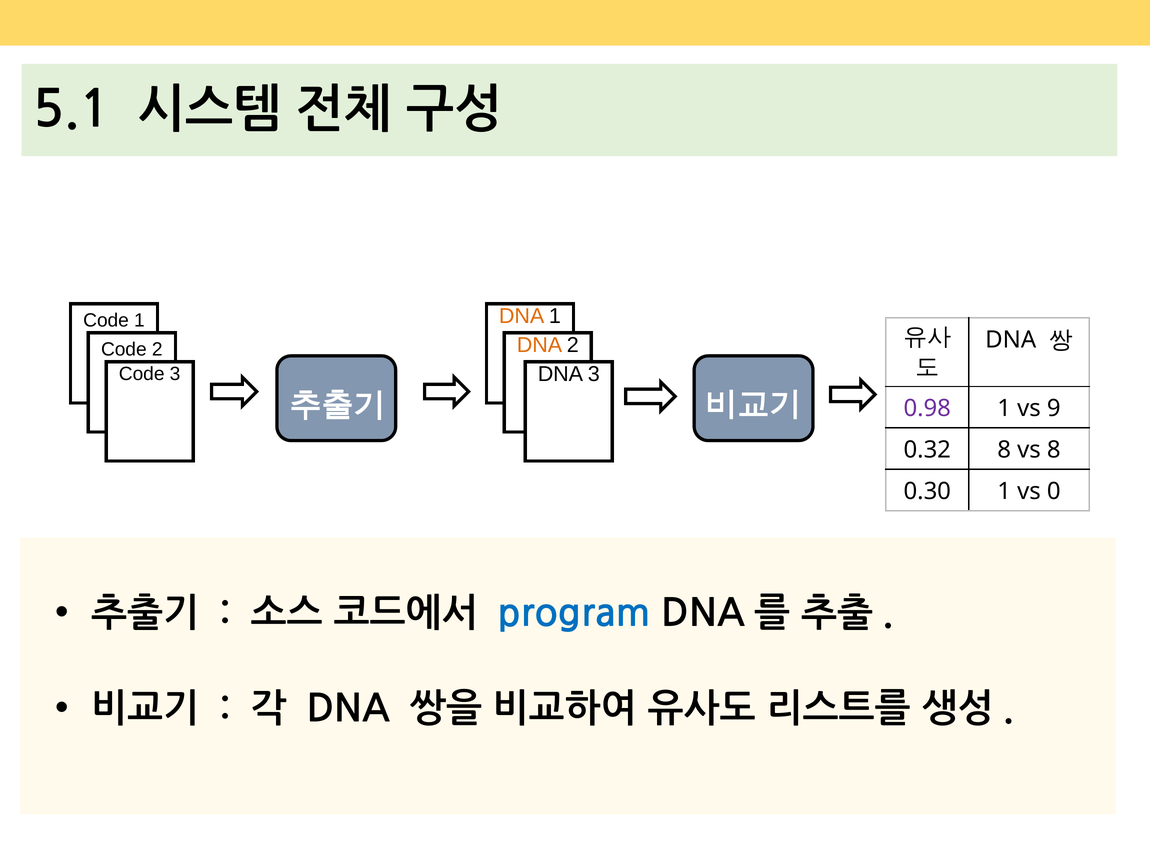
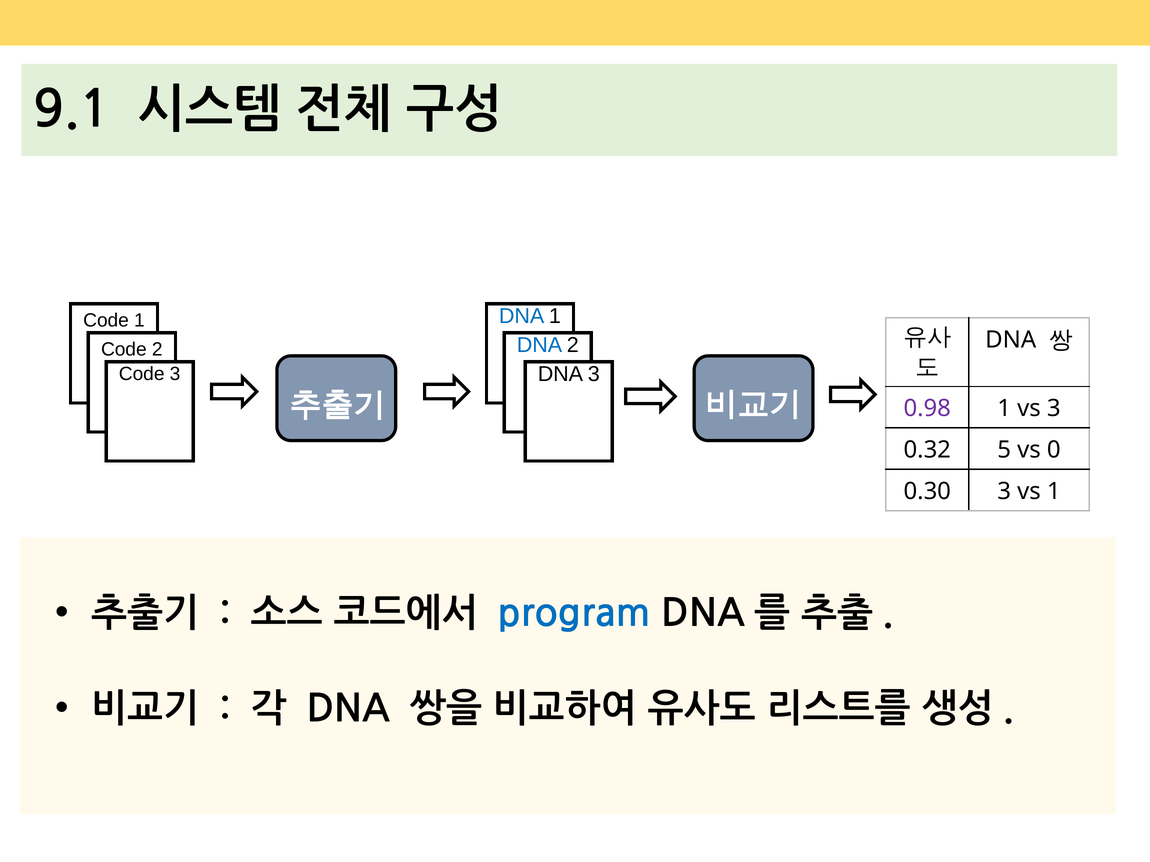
5.1: 5.1 -> 9.1 (72, 110)
DNA colour: orange -> blue (522, 316)
DNA colour: orange -> blue (539, 345)
vs 9: 9 -> 3 (1054, 409)
0.32 8: 8 -> 5 (1004, 450)
vs 8: 8 -> 0 (1054, 450)
0.30 1: 1 -> 3 (1004, 492)
vs 0: 0 -> 1 (1054, 492)
